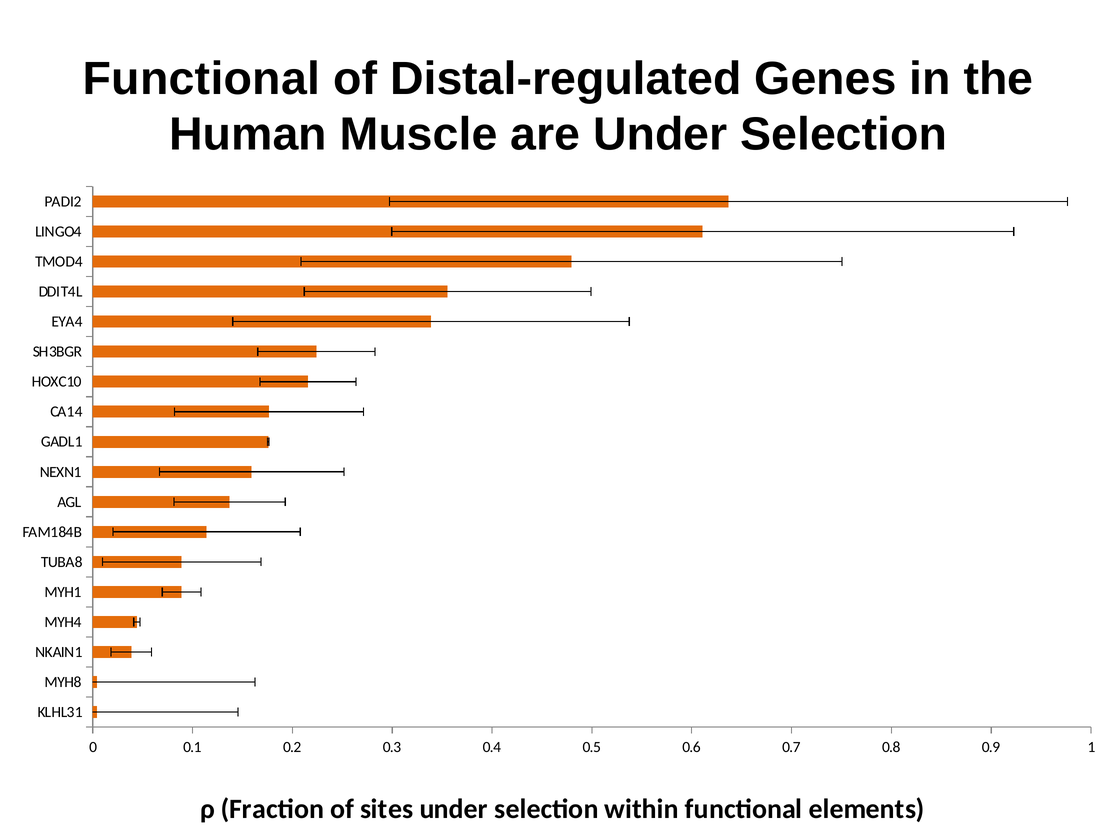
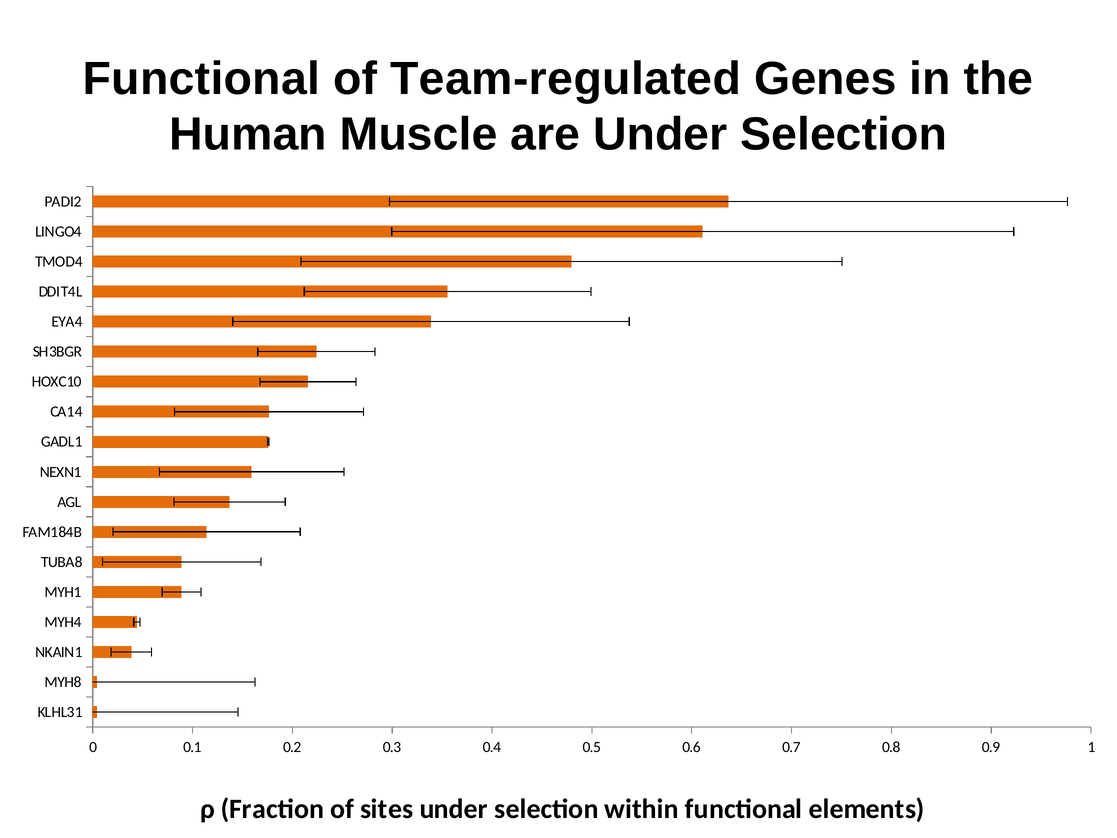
Distal-regulated: Distal-regulated -> Team-regulated (566, 79)
